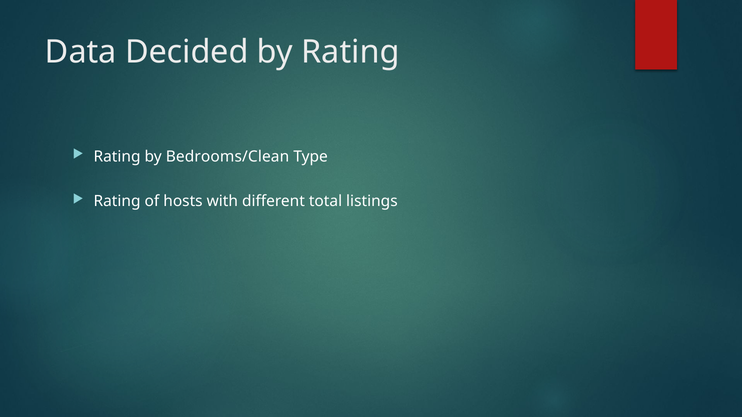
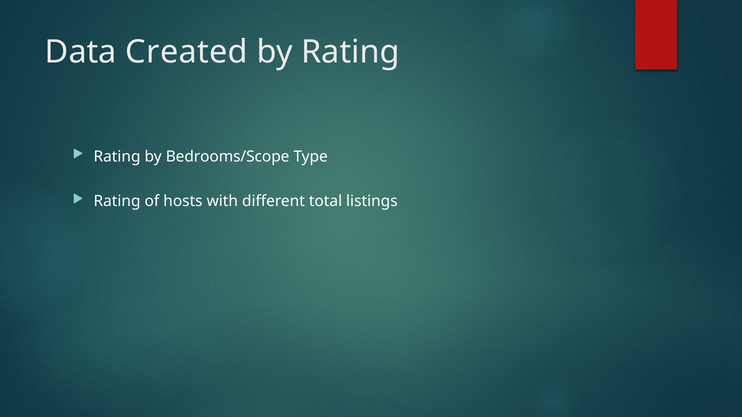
Decided: Decided -> Created (187, 52)
Bedrooms/Clean: Bedrooms/Clean -> Bedrooms/Scope (228, 157)
